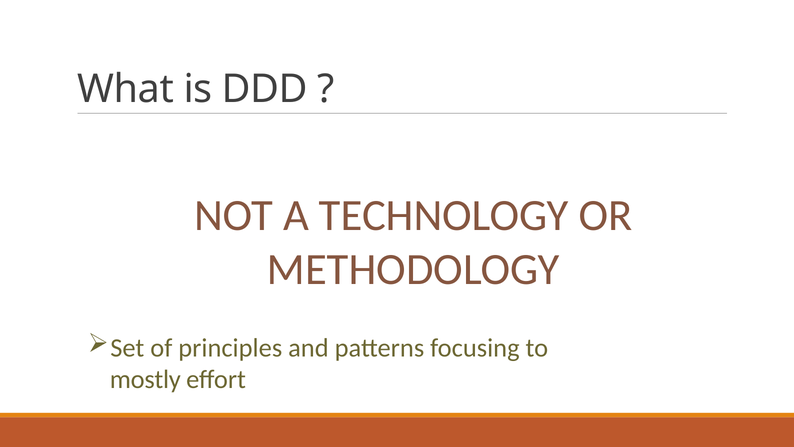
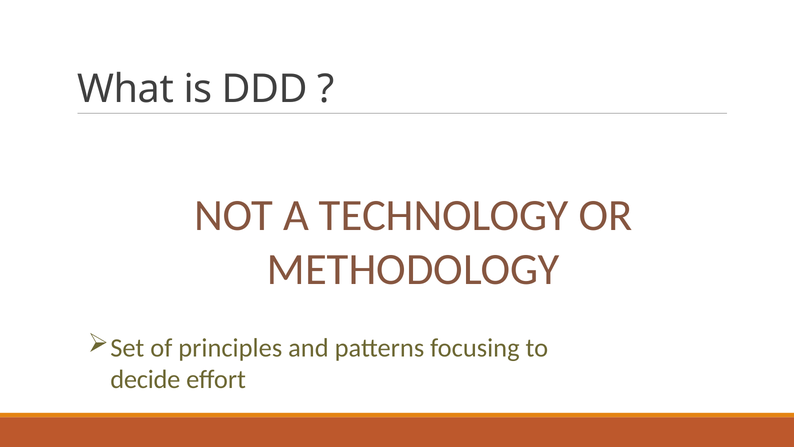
mostly: mostly -> decide (145, 379)
